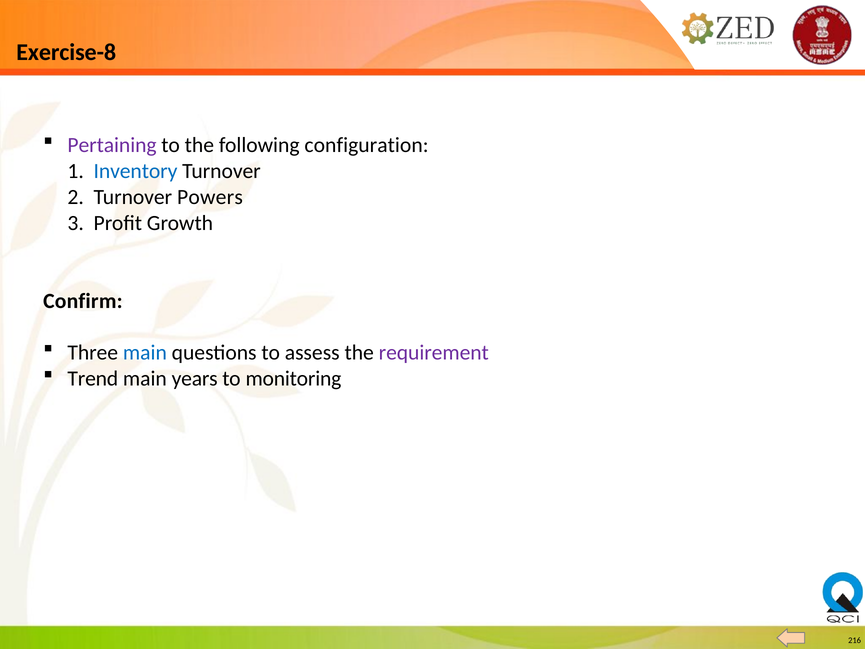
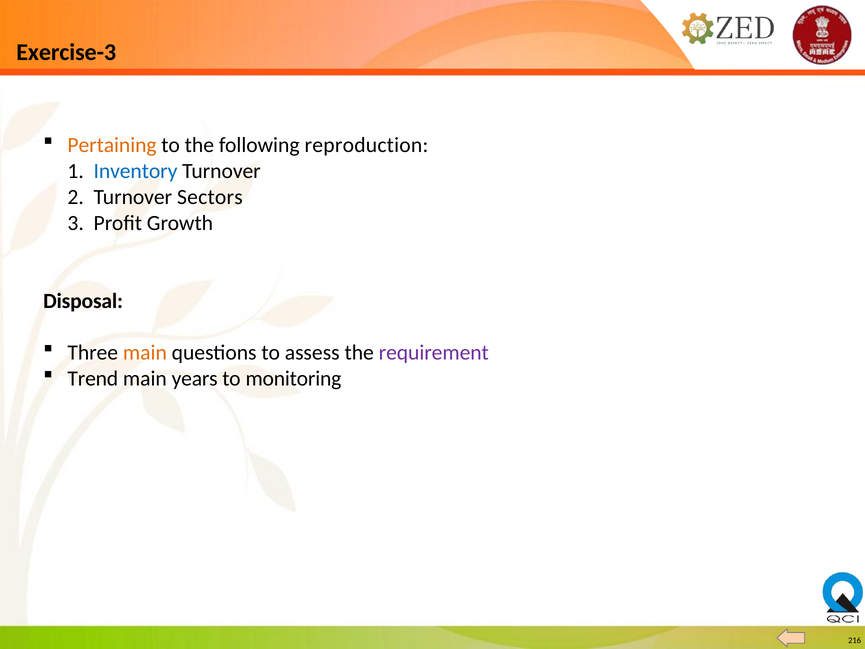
Exercise-8: Exercise-8 -> Exercise-3 (66, 52)
Pertaining colour: purple -> orange (112, 145)
configuration: configuration -> reproduction (366, 145)
Powers: Powers -> Sectors (210, 197)
Confirm: Confirm -> Disposal (83, 301)
main colour: blue -> orange (145, 353)
